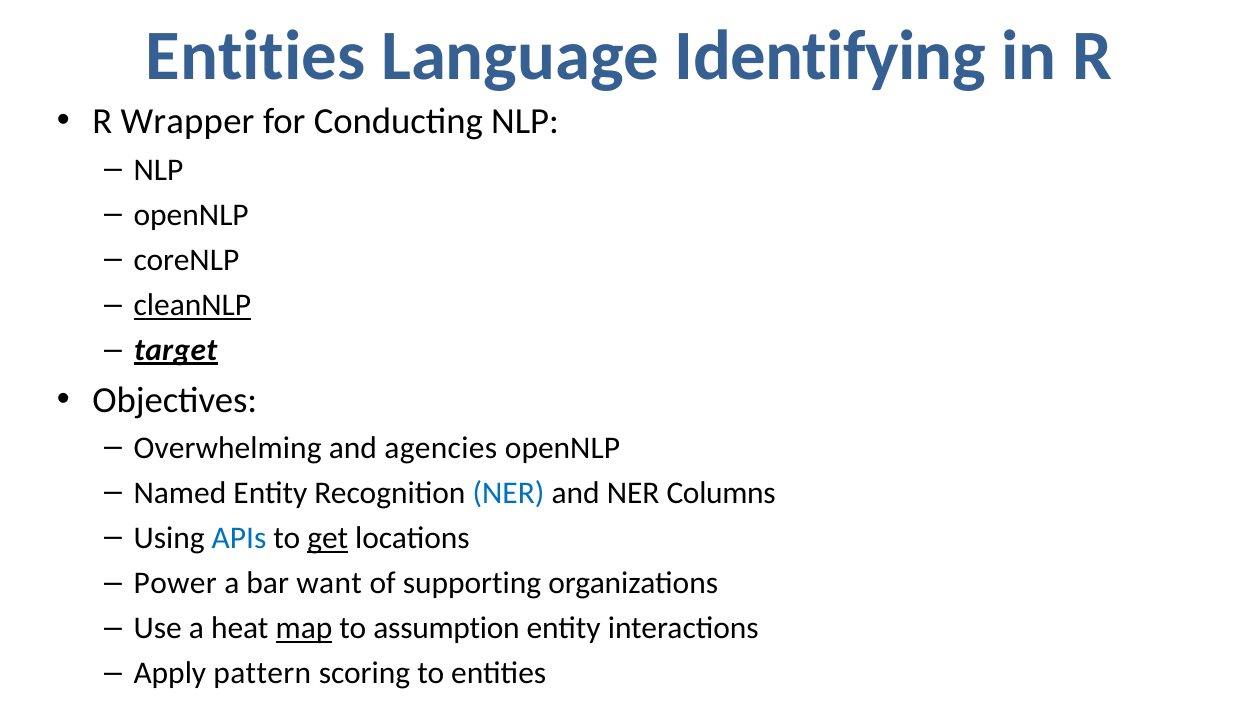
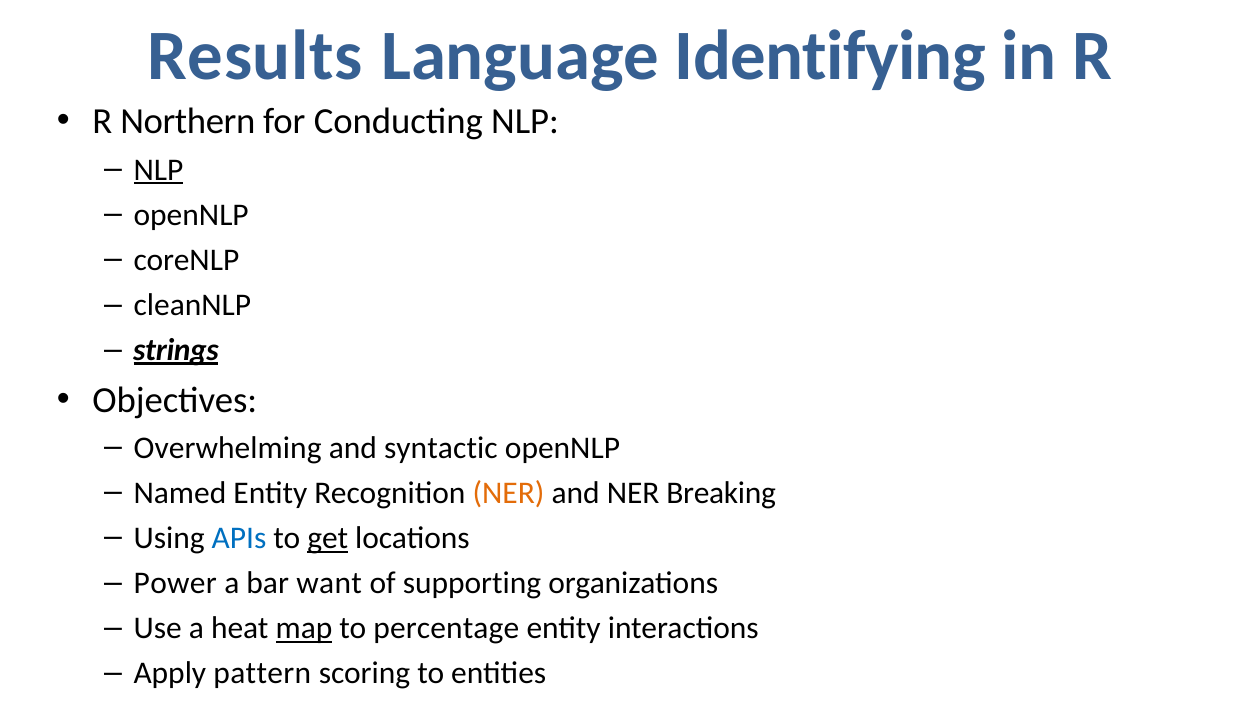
Entities: Entities -> Results (255, 56)
Wrapper: Wrapper -> Northern (188, 122)
NLP underline: none -> present (159, 170)
cleanNLP underline: present -> none (192, 305)
target: target -> strings (176, 350)
agencies: agencies -> syntactic (441, 448)
NER colour: blue -> orange (509, 493)
Columns: Columns -> Breaking (721, 493)
assumption: assumption -> percentage (446, 628)
